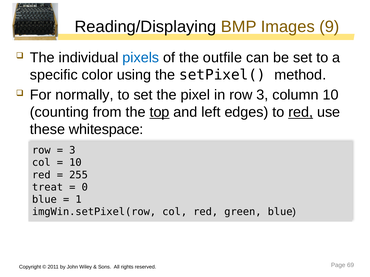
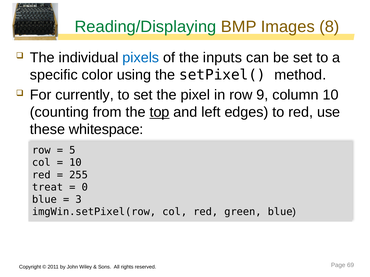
Reading/Displaying colour: black -> green (145, 27)
9: 9 -> 8 (329, 27)
outfile: outfile -> inputs (223, 58)
normally: normally -> currently (85, 95)
row 3: 3 -> 9 (262, 95)
red underline: present -> none (301, 112)
3: 3 -> 5 (72, 151)
1: 1 -> 3 (79, 200)
